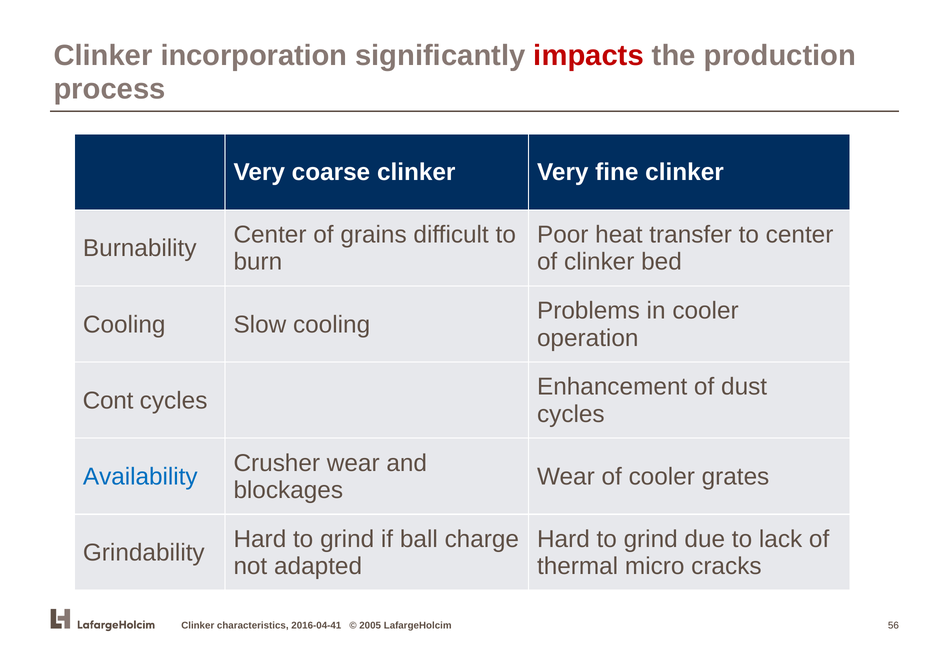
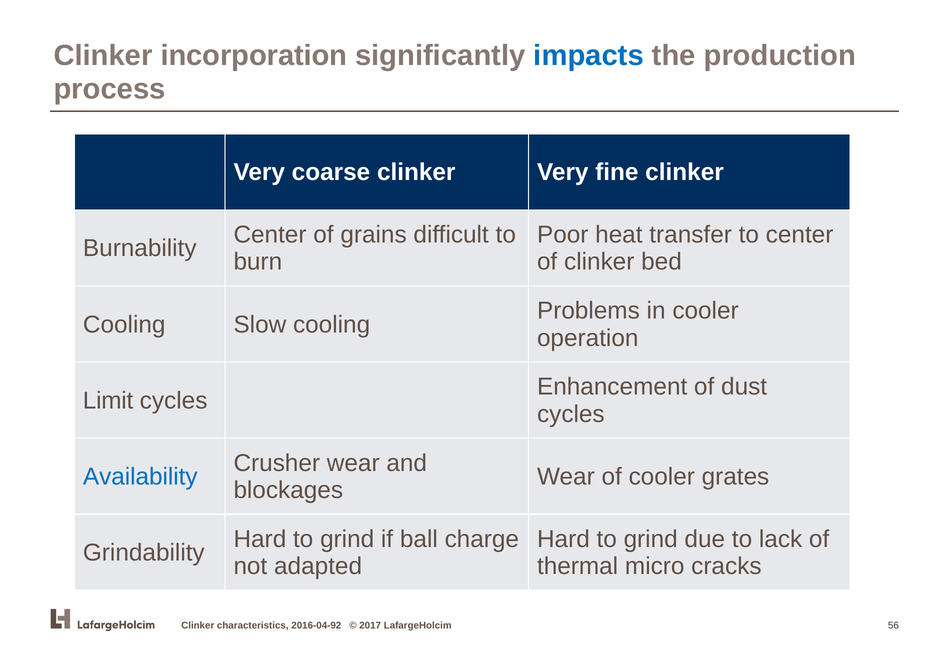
impacts colour: red -> blue (589, 56)
Cont: Cont -> Limit (108, 400)
2016-04-41: 2016-04-41 -> 2016-04-92 (316, 626)
2005: 2005 -> 2017 (370, 626)
